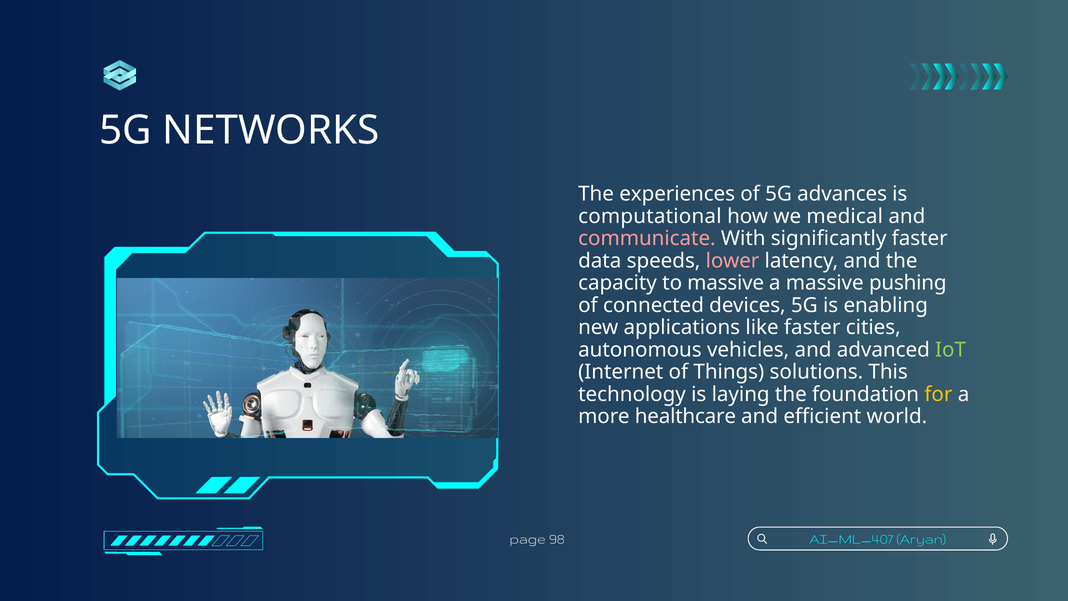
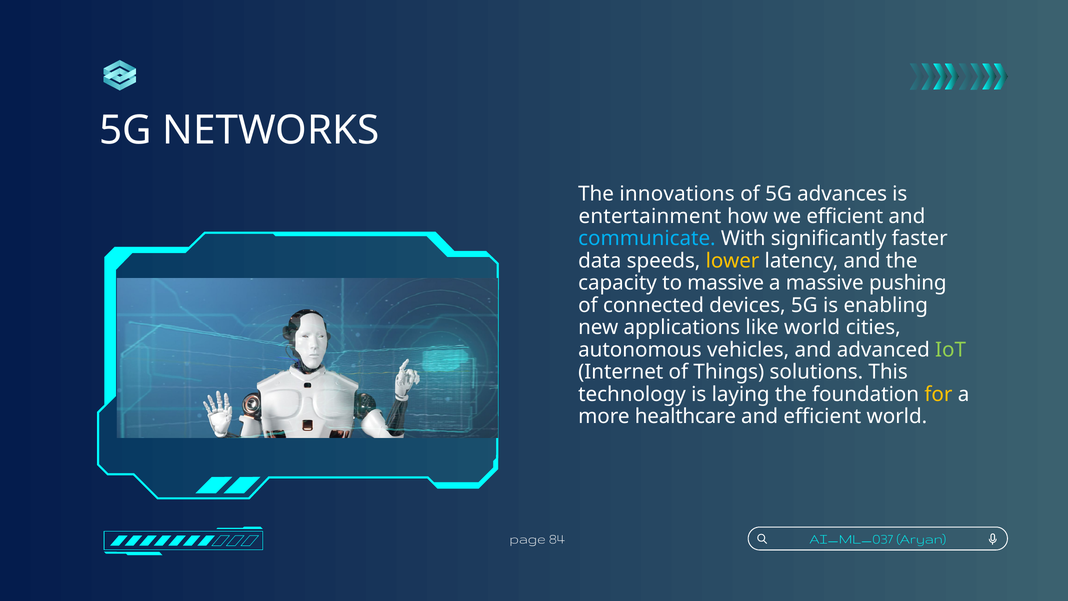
experiences: experiences -> innovations (677, 194)
computational: computational -> entertainment (650, 216)
we medical: medical -> efficient (845, 216)
communicate colour: pink -> light blue (647, 238)
lower colour: pink -> yellow (733, 261)
like faster: faster -> world (812, 327)
98: 98 -> 84 (557, 538)
AI_ML_407: AI_ML_407 -> AI_ML_037 (851, 538)
